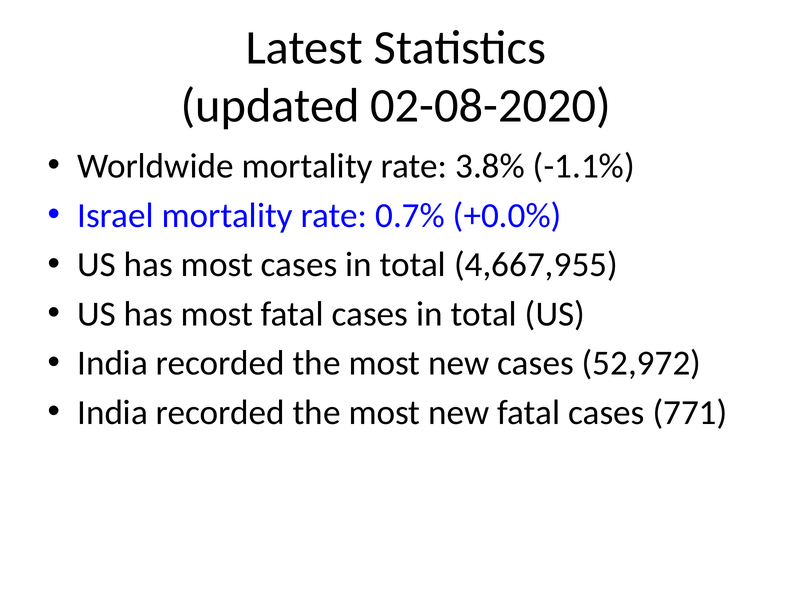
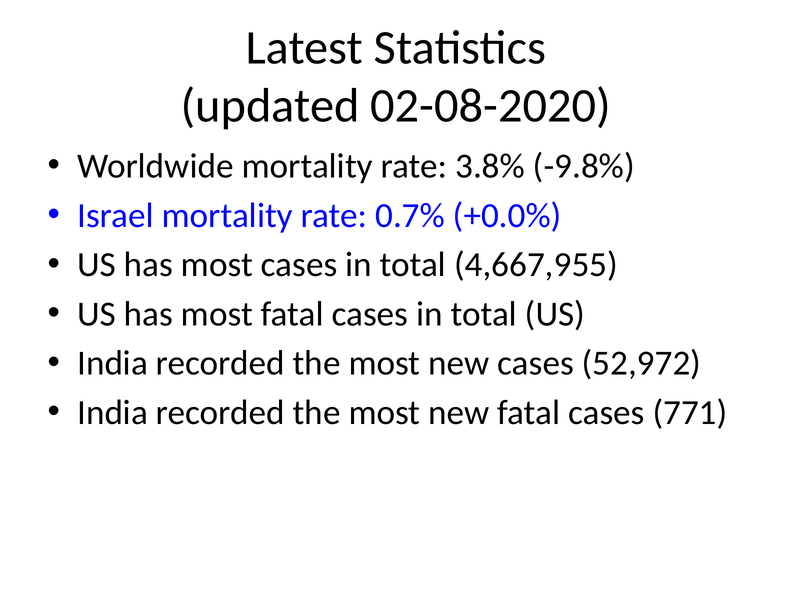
-1.1%: -1.1% -> -9.8% (584, 166)
